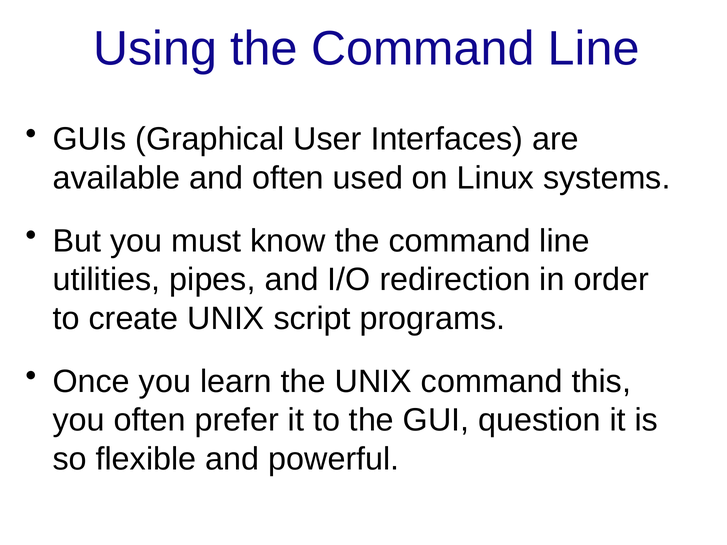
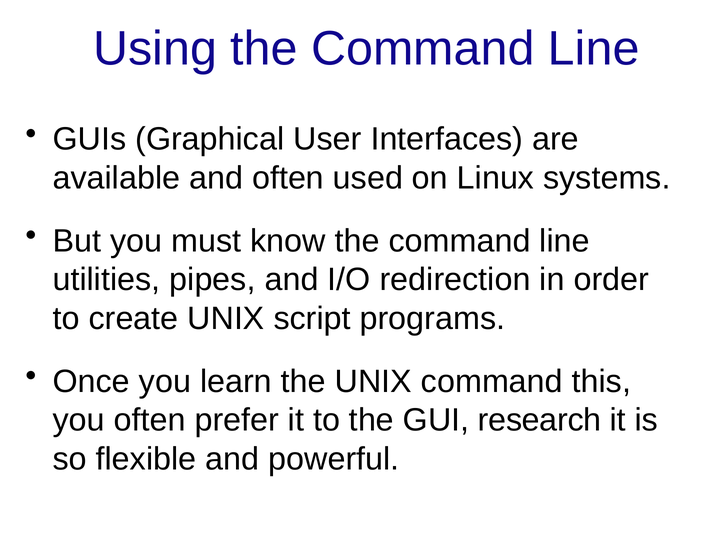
question: question -> research (540, 420)
